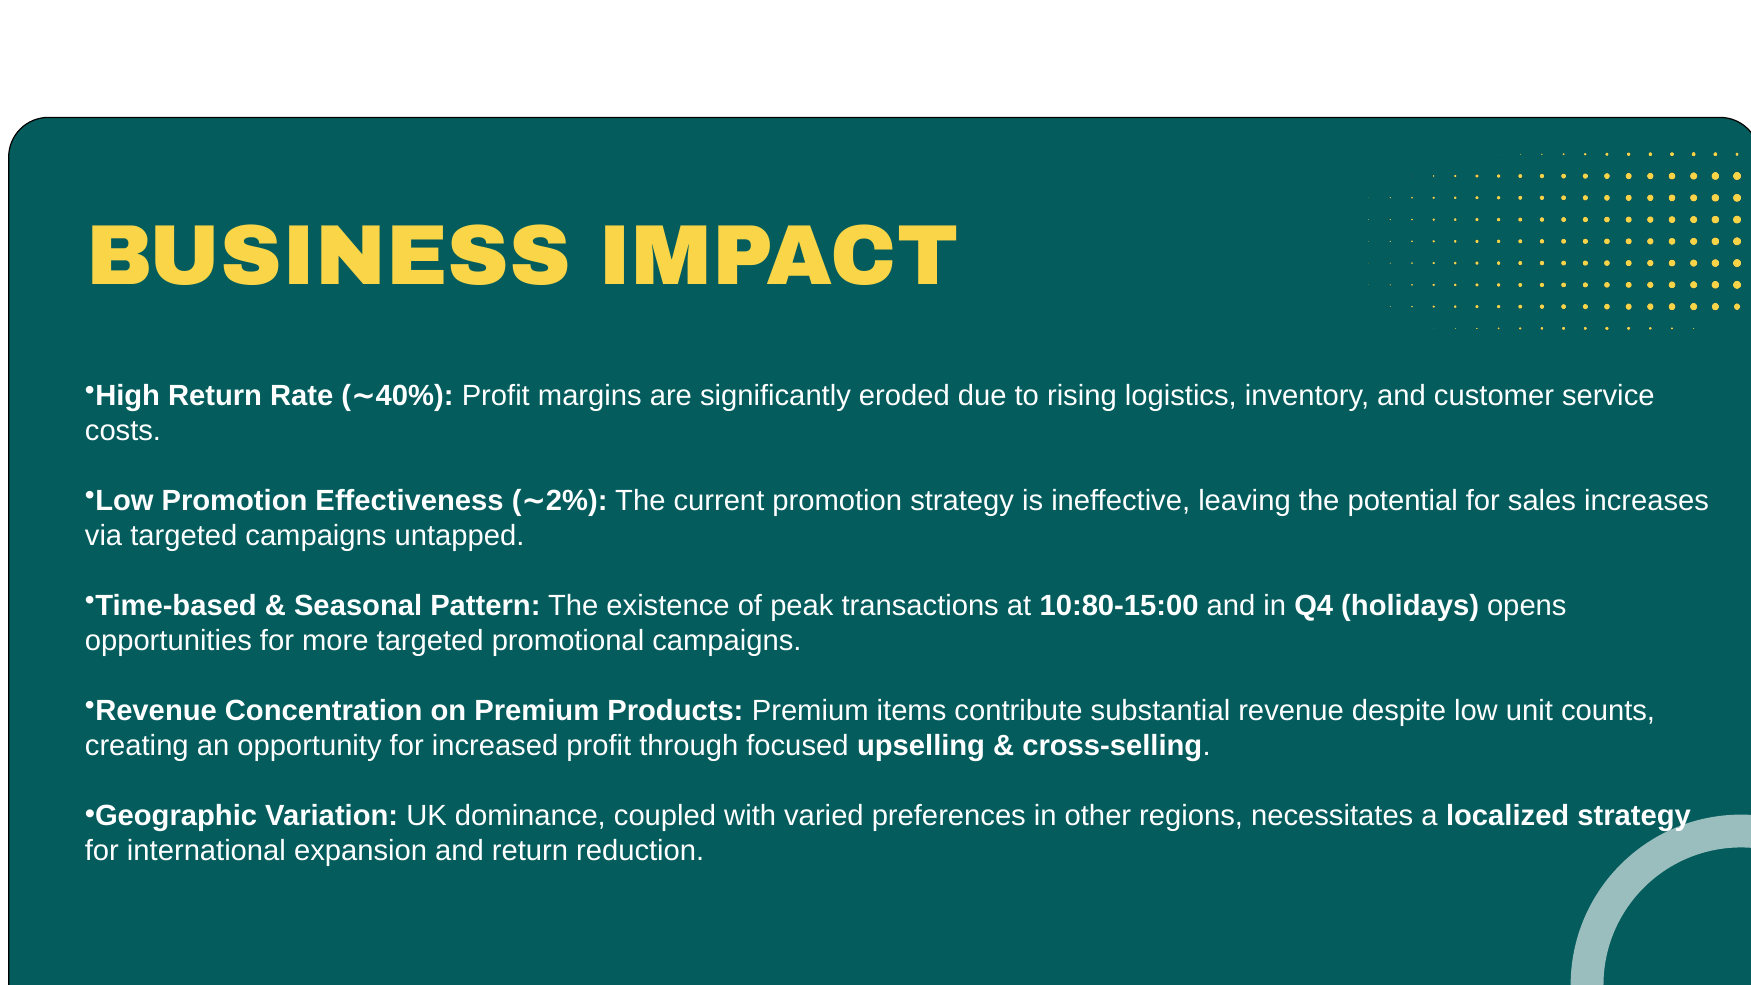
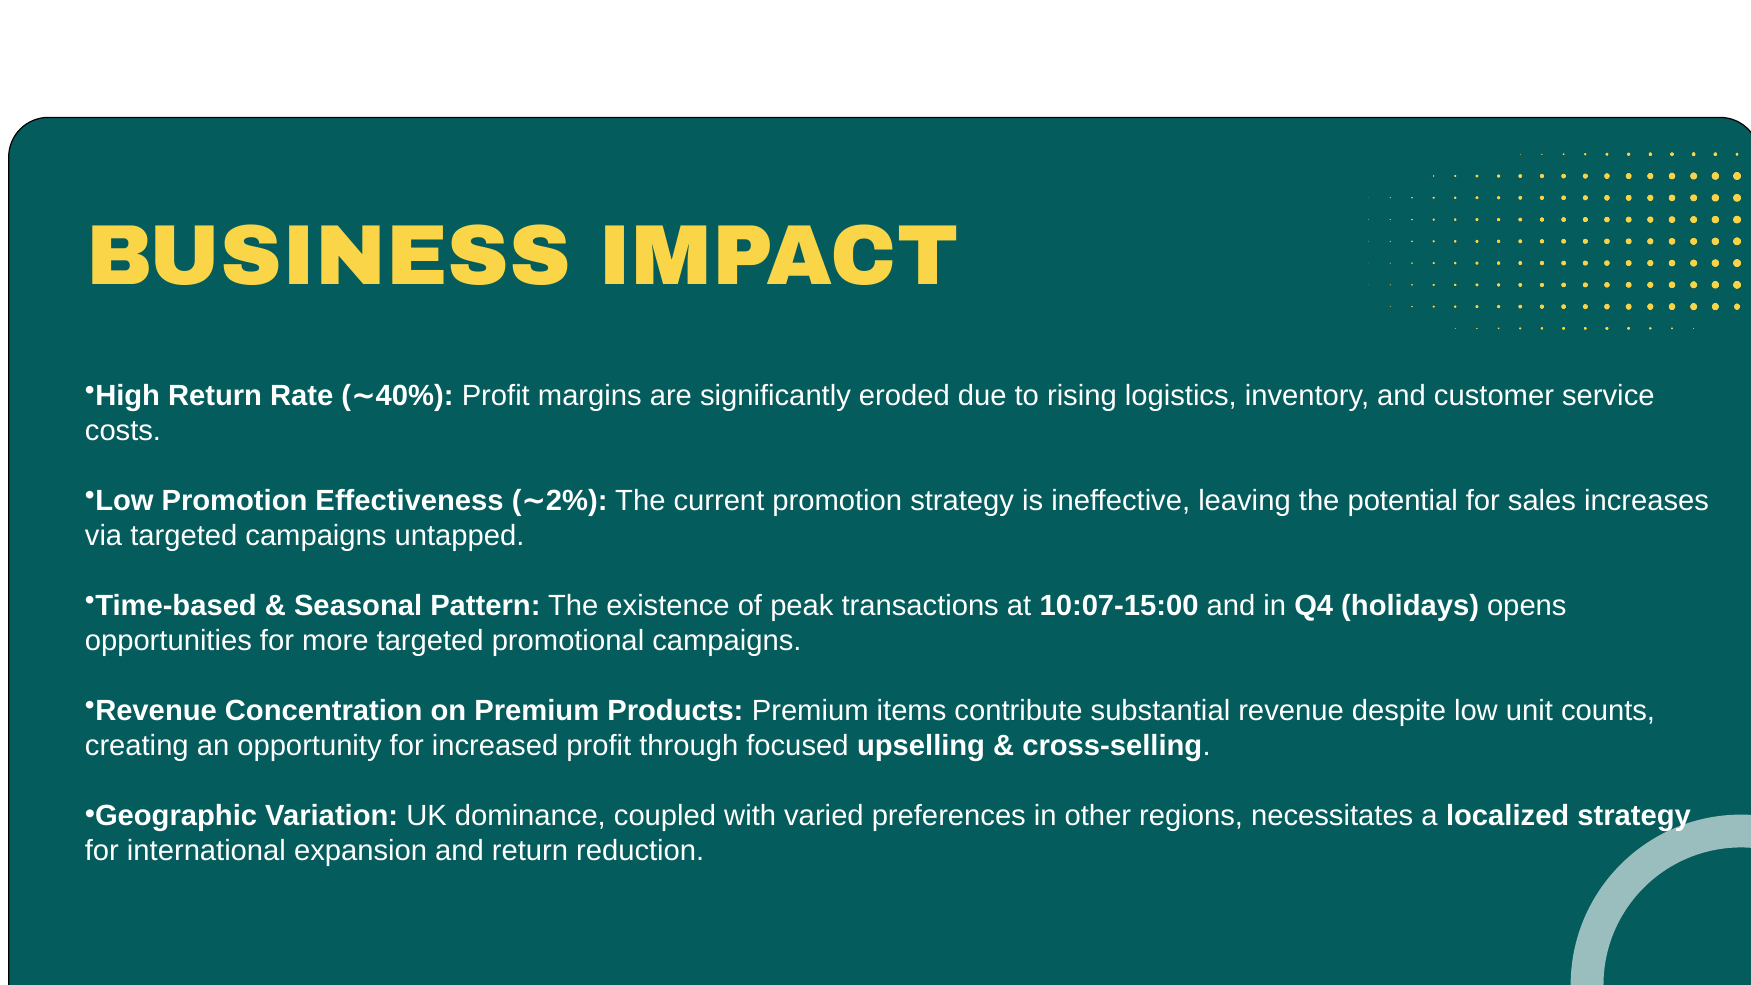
10:80-15:00: 10:80-15:00 -> 10:07-15:00 (1119, 606)
